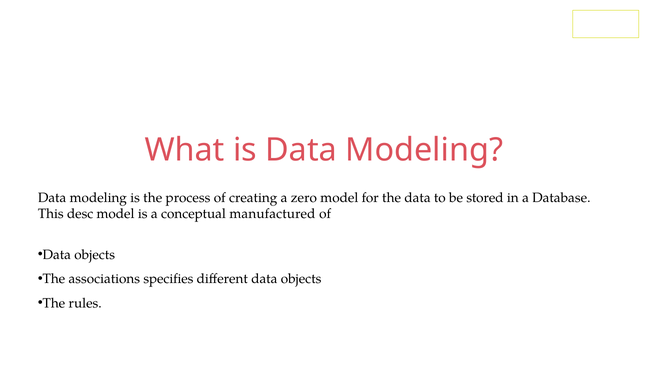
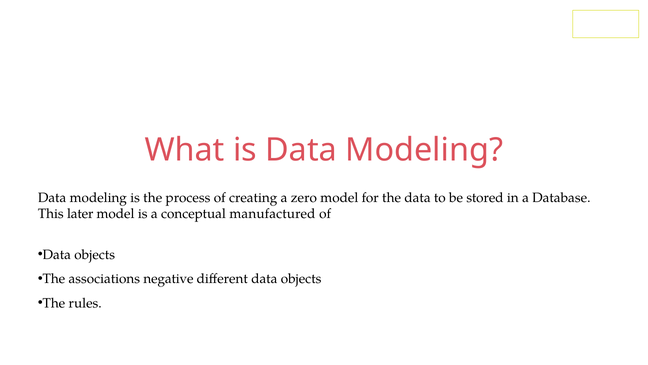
desc: desc -> later (80, 214)
specifies: specifies -> negative (168, 278)
